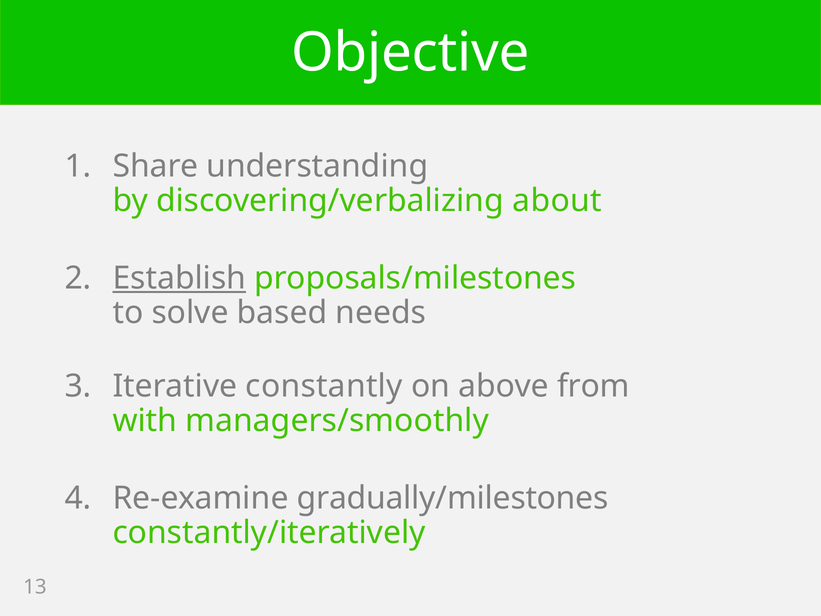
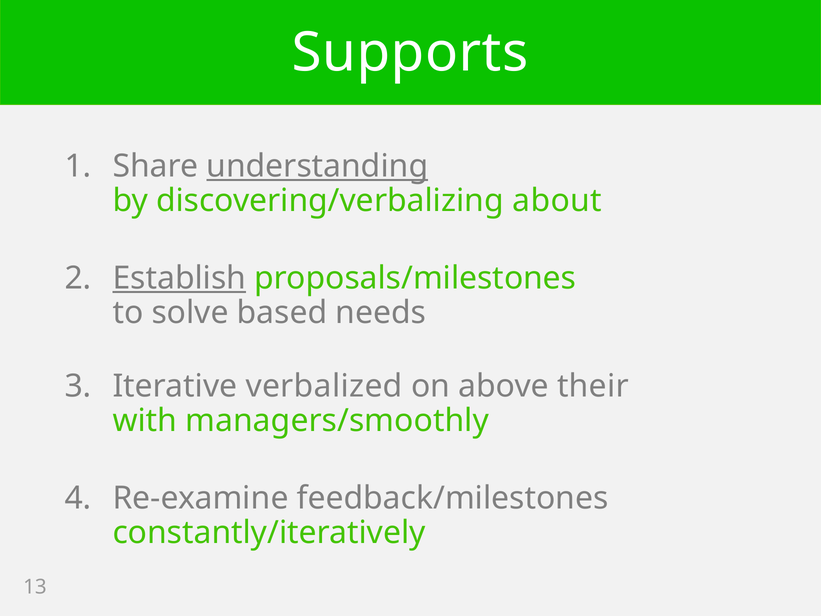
Objective: Objective -> Supports (410, 53)
understanding underline: none -> present (317, 166)
constantly: constantly -> verbalized (324, 386)
from: from -> their (593, 386)
gradually/milestones: gradually/milestones -> feedback/milestones (453, 498)
